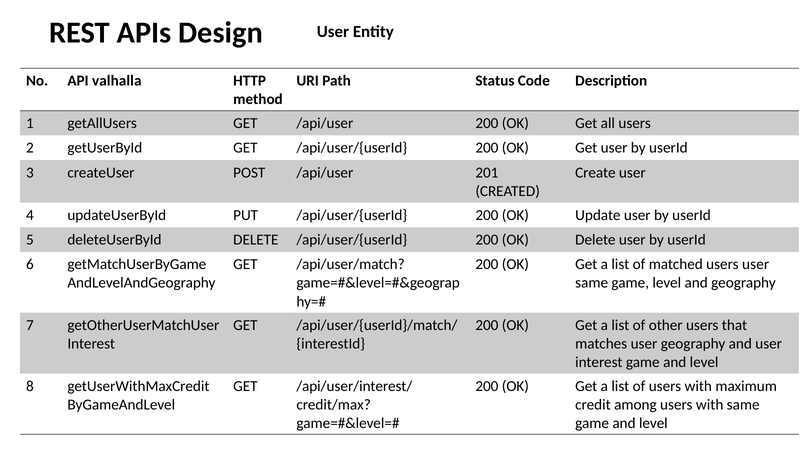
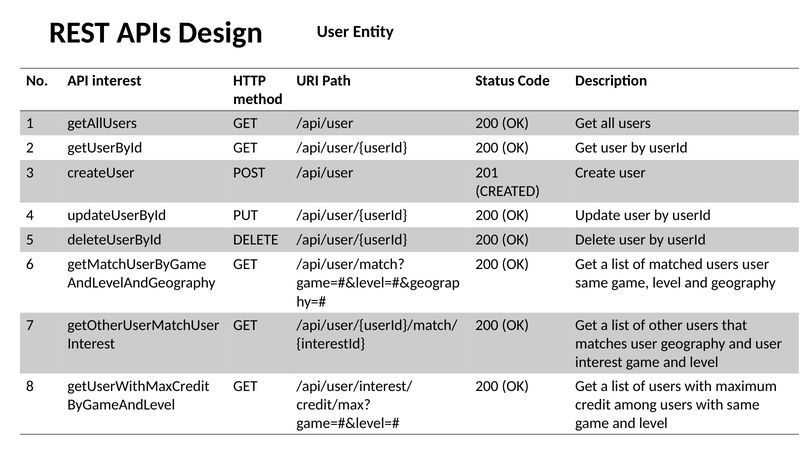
API valhalla: valhalla -> interest (117, 81)
